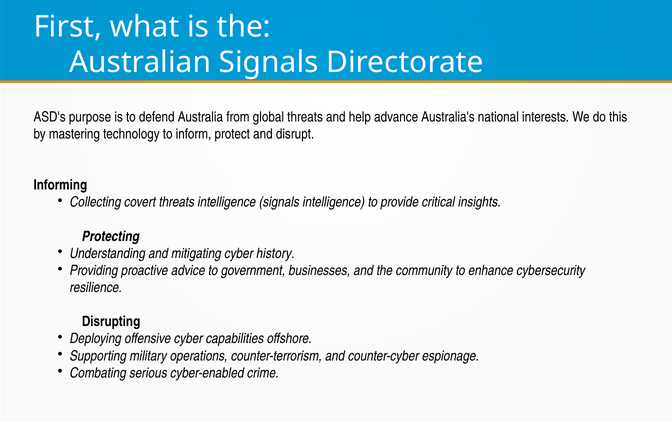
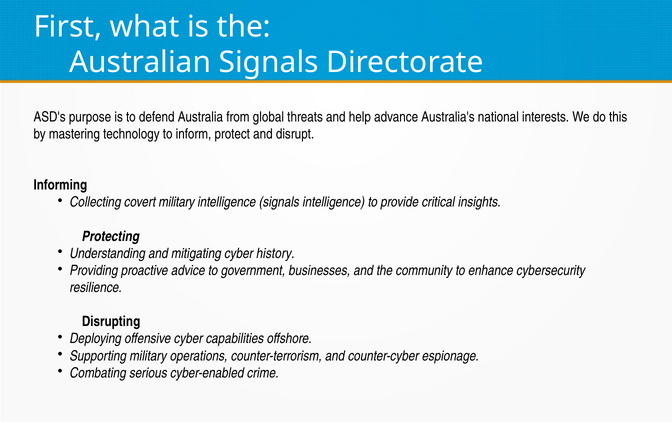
covert threats: threats -> military (177, 202)
